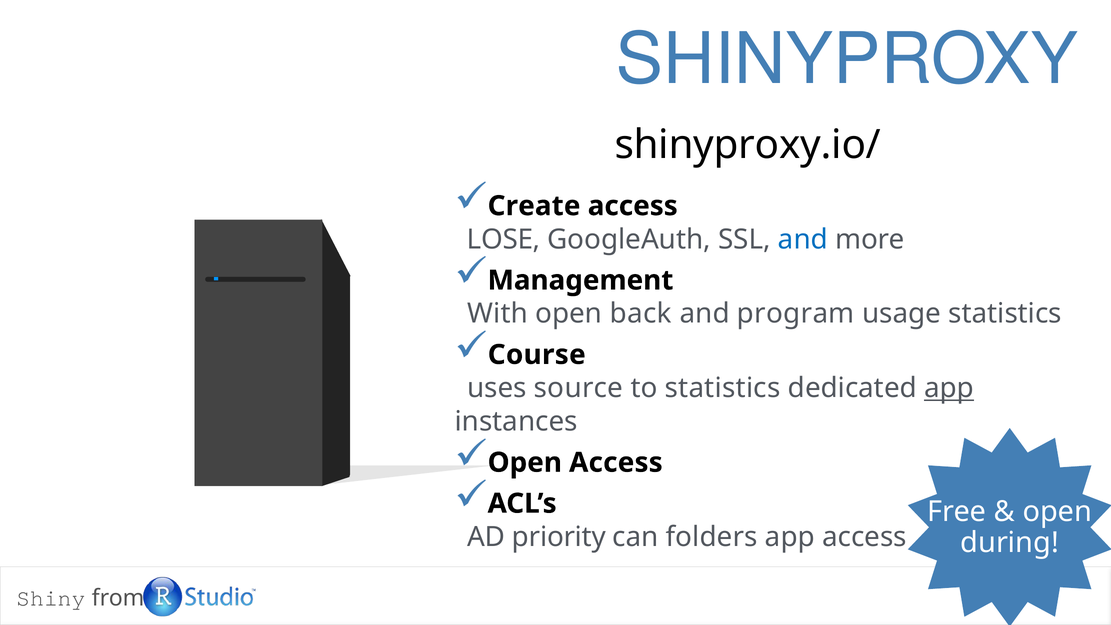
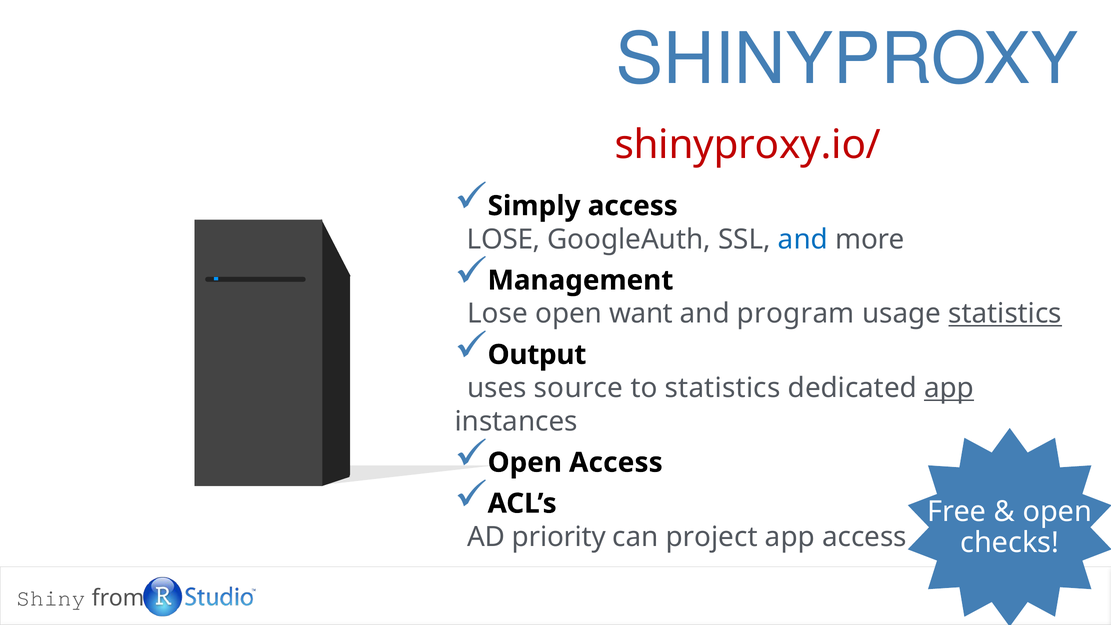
shinyproxy.io/ colour: black -> red (748, 145)
Create: Create -> Simply (534, 206)
With: With -> Lose (498, 314)
back: back -> want (641, 314)
statistics underline: none -> present (1005, 314)
Course: Course -> Output (537, 355)
folders: folders -> project (712, 537)
during: during -> checks (1010, 543)
